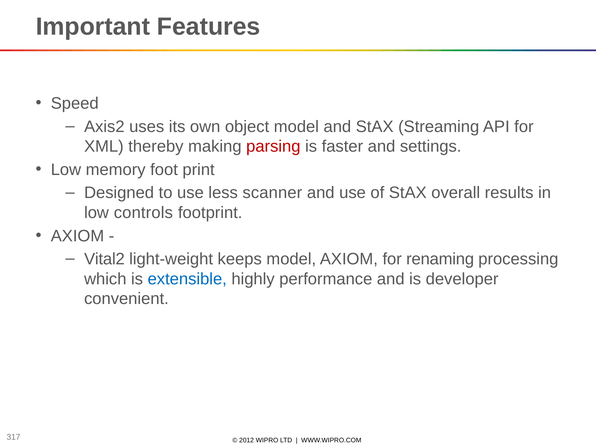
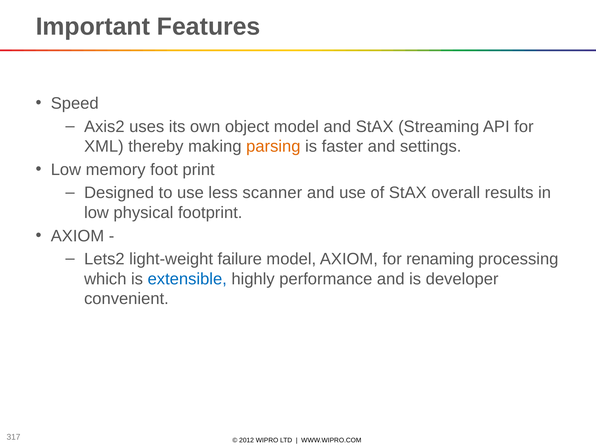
parsing colour: red -> orange (273, 146)
controls: controls -> physical (143, 213)
Vital2: Vital2 -> Lets2 (104, 259)
keeps: keeps -> failure (240, 259)
